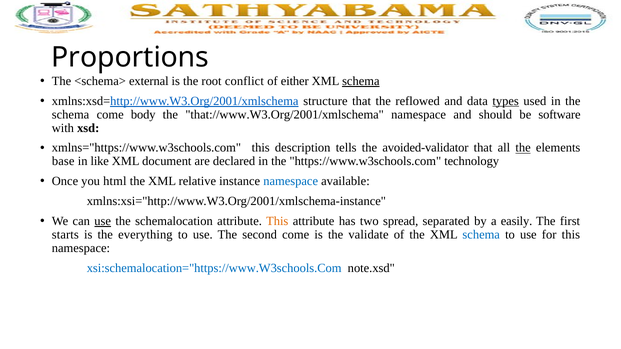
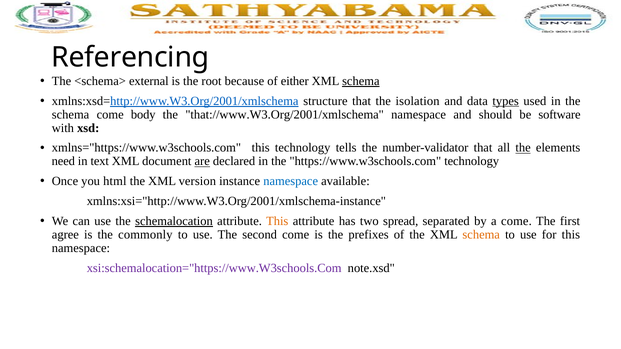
Proportions: Proportions -> Referencing (130, 57)
conflict: conflict -> because (244, 81)
reflowed: reflowed -> isolation (418, 101)
this description: description -> technology (303, 148)
avoided-validator: avoided-validator -> number-validator (425, 148)
base: base -> need (63, 161)
like: like -> text (100, 161)
are underline: none -> present (202, 161)
relative: relative -> version (197, 181)
use underline: present -> none (103, 221)
schemalocation underline: none -> present (174, 221)
a easily: easily -> come (516, 221)
starts: starts -> agree (65, 235)
everything: everything -> commonly (145, 235)
validate: validate -> prefixes (369, 235)
schema colour: blue -> orange (481, 235)
xsi:schemalocation="https://www.W3schools.Com colour: blue -> purple (214, 268)
